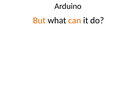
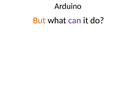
can colour: orange -> purple (75, 20)
